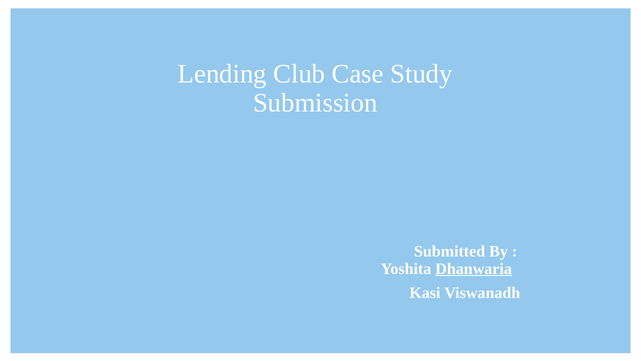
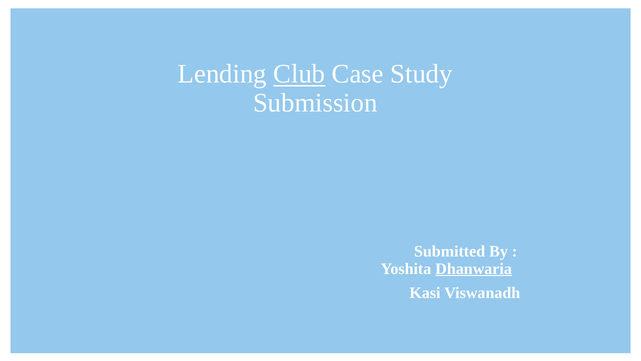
Club underline: none -> present (299, 74)
